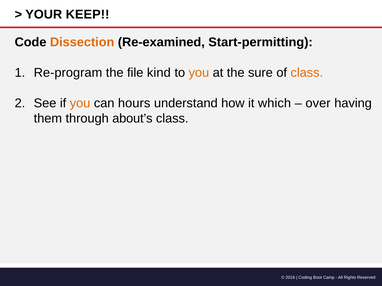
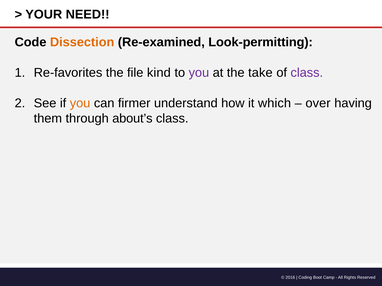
KEEP: KEEP -> NEED (88, 14)
Start-permitting: Start-permitting -> Look-permitting (261, 42)
Re-program: Re-program -> Re-favorites (68, 73)
you colour: orange -> purple (199, 73)
sure: sure -> take (260, 73)
class colour: orange -> purple (307, 73)
hours: hours -> firmer (134, 103)
